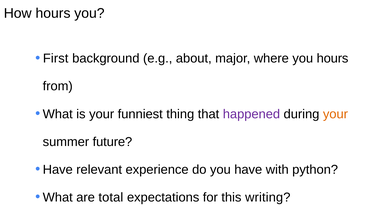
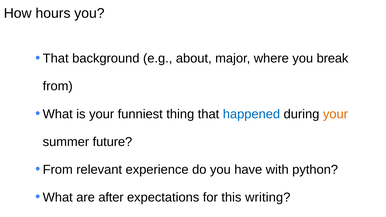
First: First -> That (56, 59)
you hours: hours -> break (333, 59)
happened colour: purple -> blue (251, 114)
Have: Have -> From (58, 170)
total: total -> after (111, 197)
